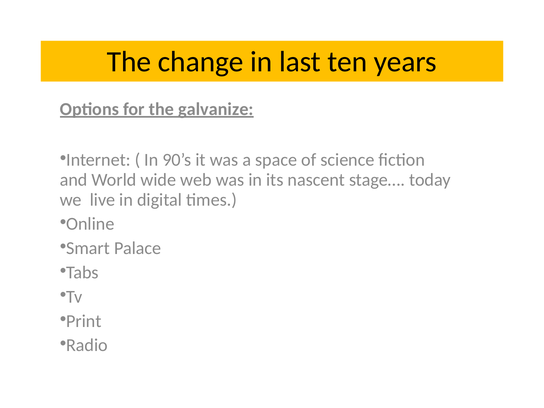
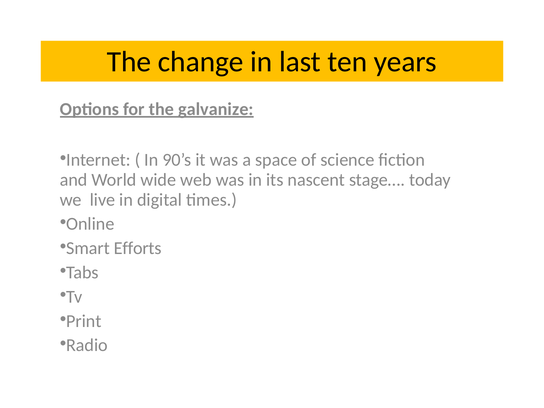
Palace: Palace -> Efforts (138, 248)
